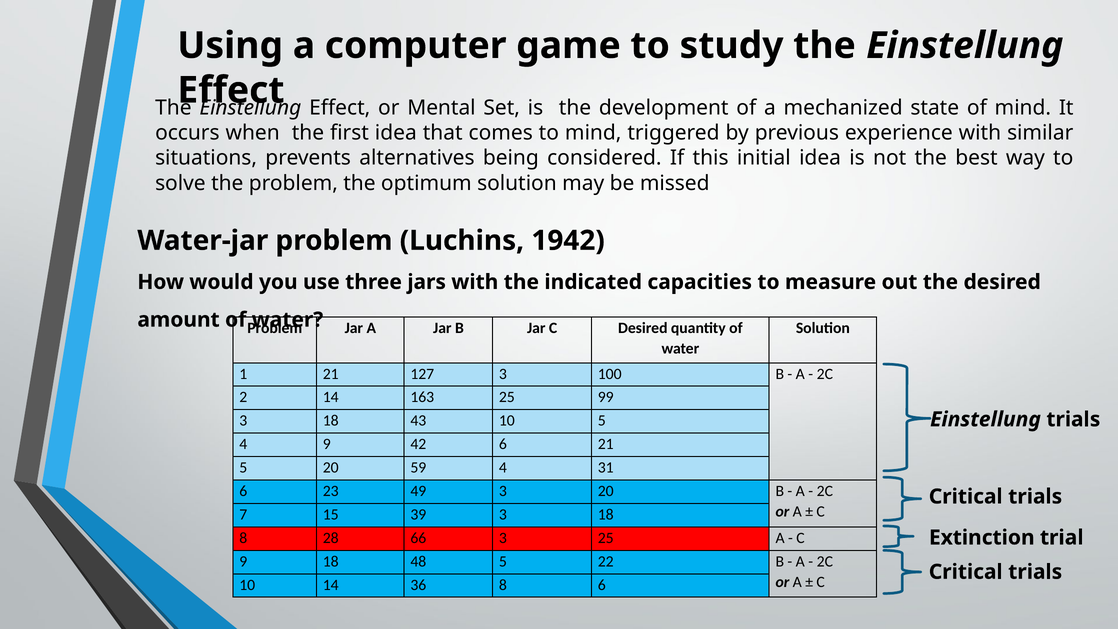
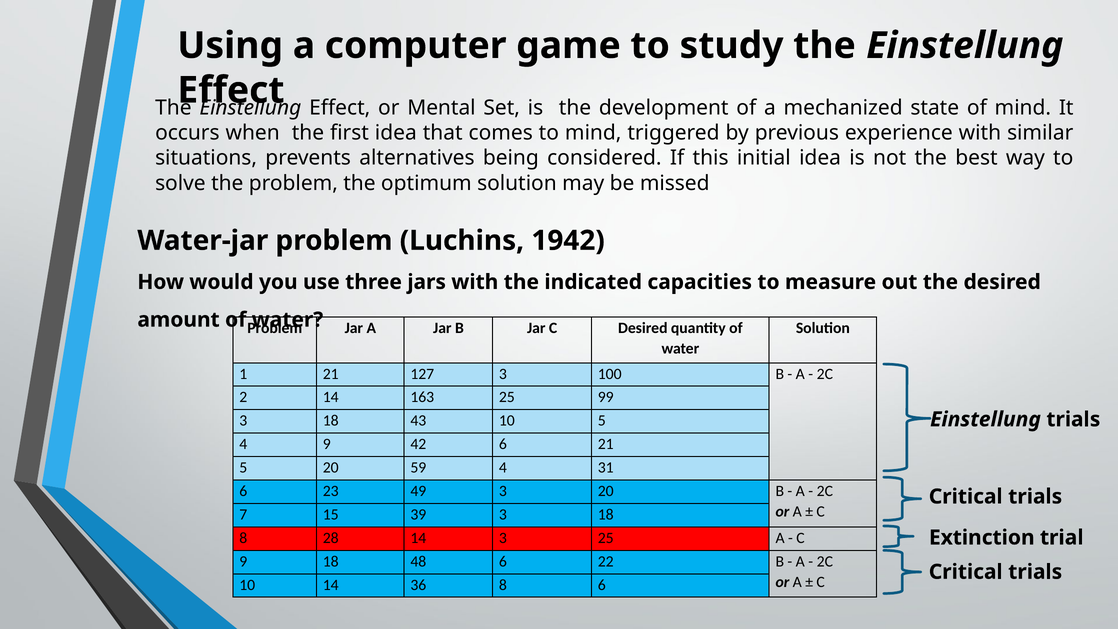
28 66: 66 -> 14 (418, 538)
48 5: 5 -> 6 (503, 561)
